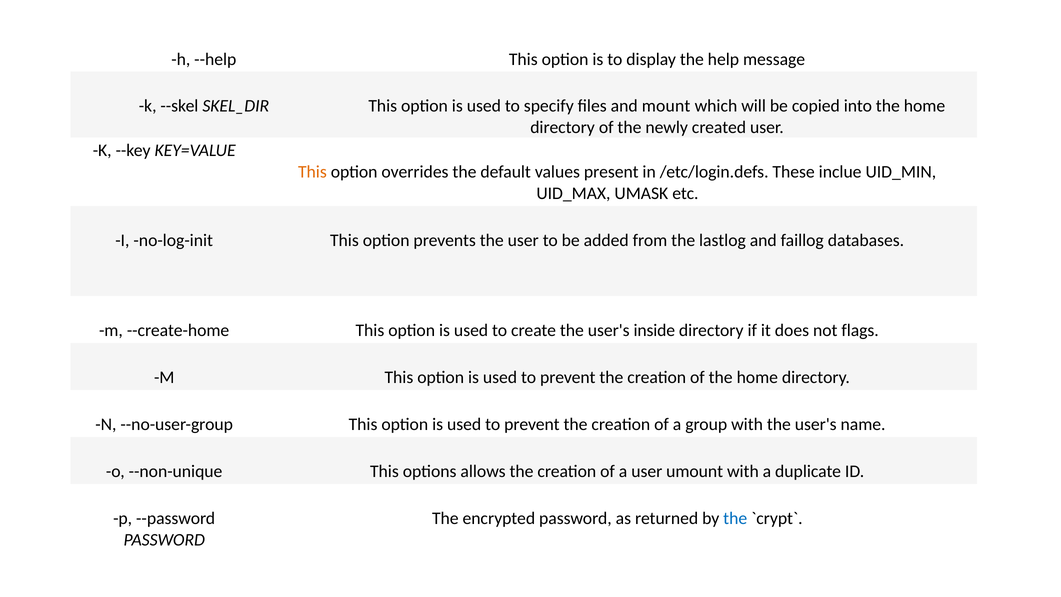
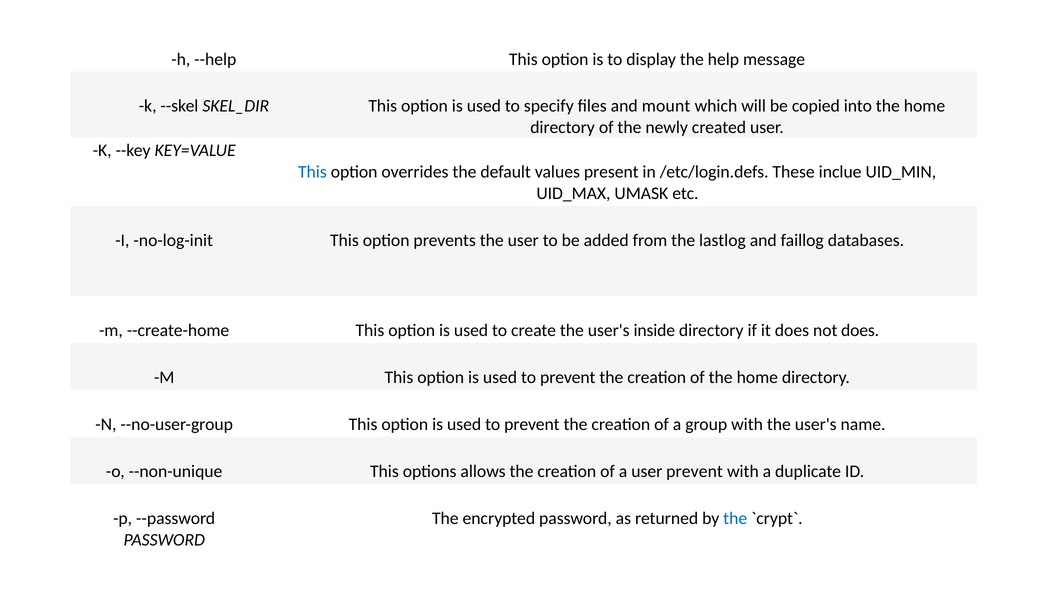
This colour: orange -> blue (312, 172)
not flags: flags -> does (860, 331)
user umount: umount -> prevent (695, 471)
